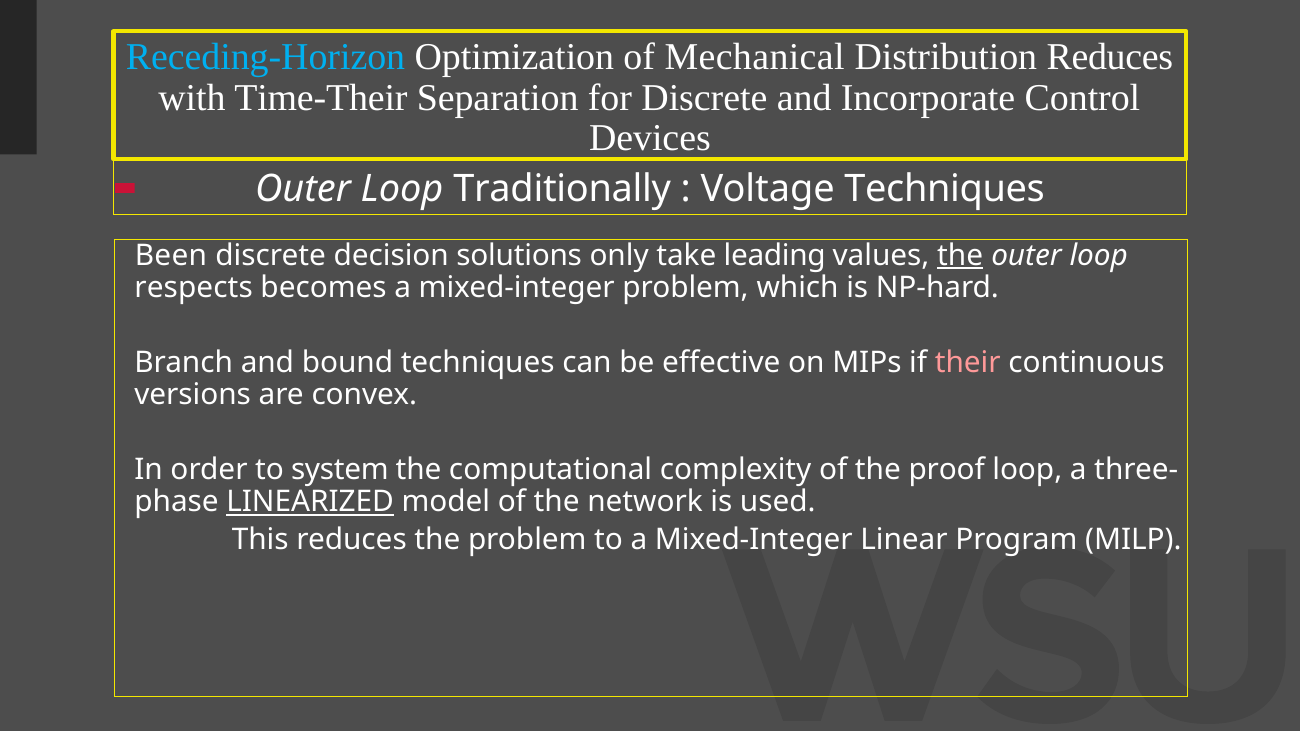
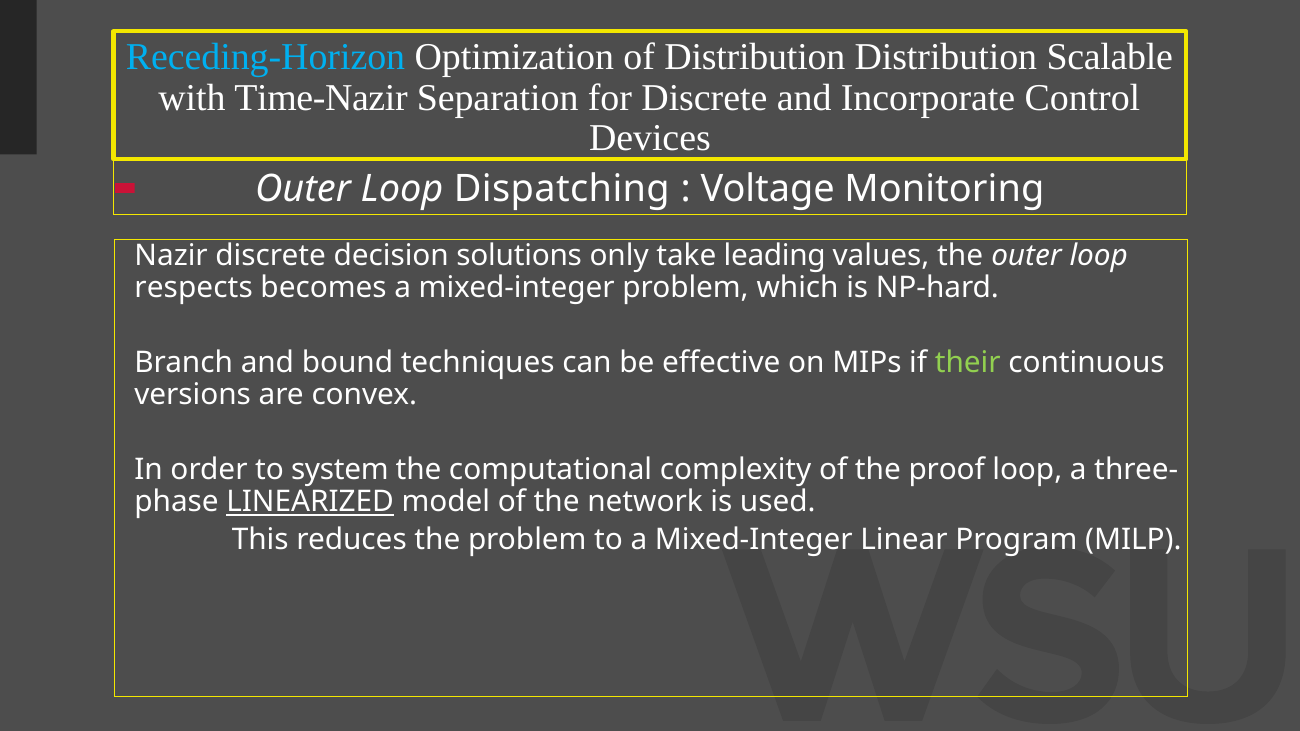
of Mechanical: Mechanical -> Distribution (755, 57)
Distribution Reduces: Reduces -> Scalable (1110, 57)
Time-Their: Time-Their -> Time-Nazir (321, 98)
Traditionally: Traditionally -> Dispatching (562, 189)
Voltage Techniques: Techniques -> Monitoring (944, 189)
Been: Been -> Nazir (171, 256)
the underline: present -> none (960, 256)
their colour: pink -> light green (968, 363)
